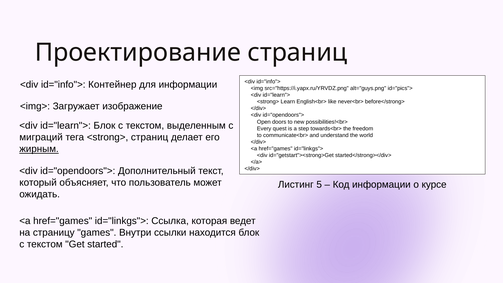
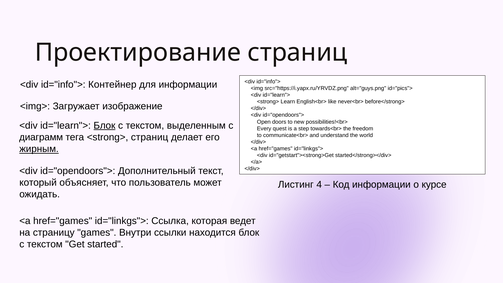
Блок underline: none -> present (104, 126)
миграций: миграций -> диаграмм (41, 137)
5: 5 -> 4 (319, 185)
